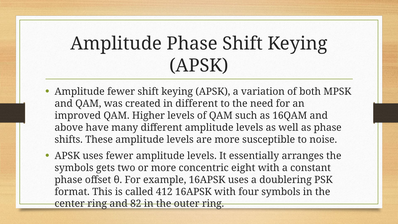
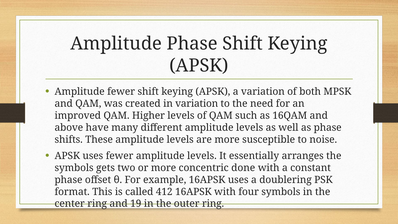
in different: different -> variation (197, 104)
eight: eight -> done (243, 168)
82: 82 -> 19 (136, 204)
